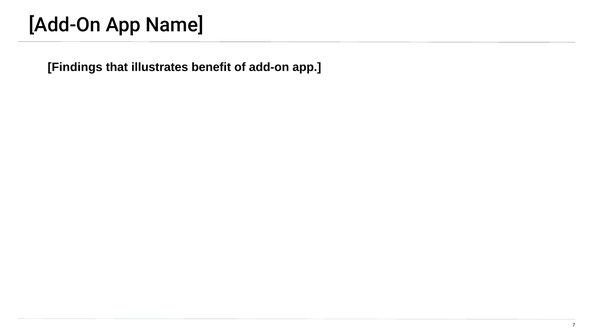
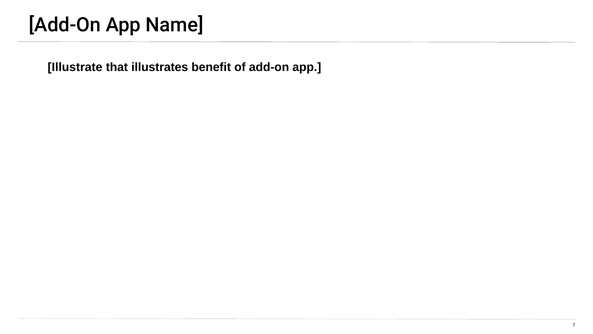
Findings: Findings -> Illustrate (75, 67)
